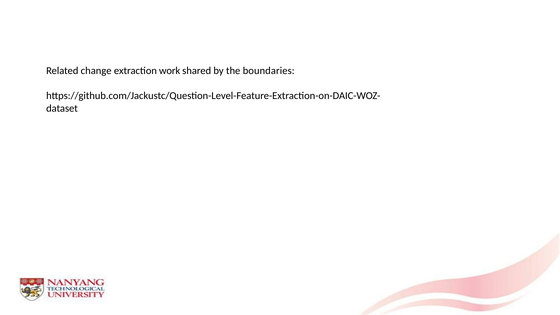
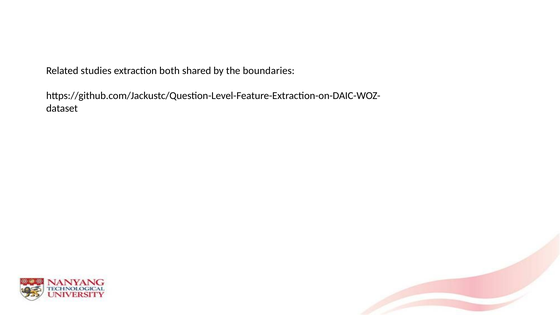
change: change -> studies (96, 71)
work: work -> both (170, 71)
